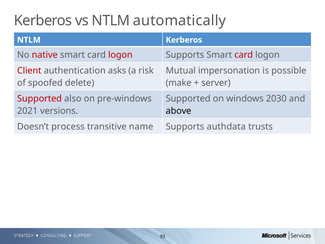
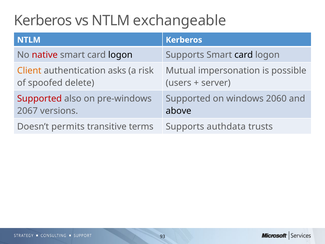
automatically: automatically -> exchangeable (180, 21)
logon colour: red -> black (120, 55)
card colour: red -> black (244, 55)
Client colour: red -> orange (29, 71)
make: make -> users (179, 83)
2030: 2030 -> 2060 (276, 99)
2021: 2021 -> 2067 (27, 111)
process: process -> permits (68, 126)
name: name -> terms (141, 126)
